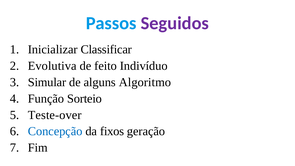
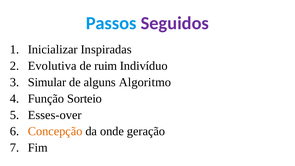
Classificar: Classificar -> Inspiradas (106, 50)
feito: feito -> ruim (106, 66)
Teste-over: Teste-over -> Esses-over (55, 115)
Concepção colour: blue -> orange (55, 131)
fixos: fixos -> onde (112, 131)
